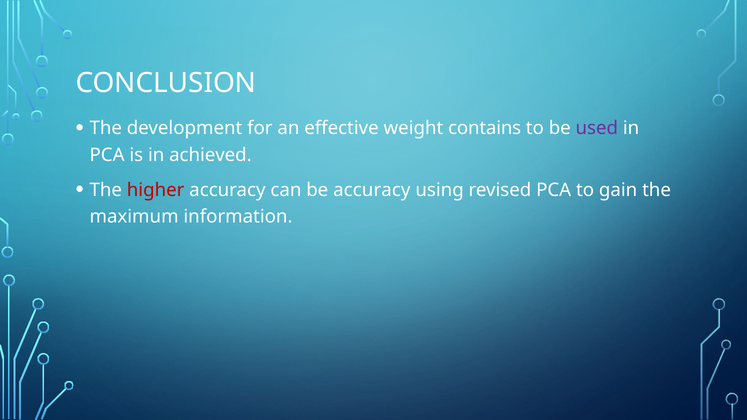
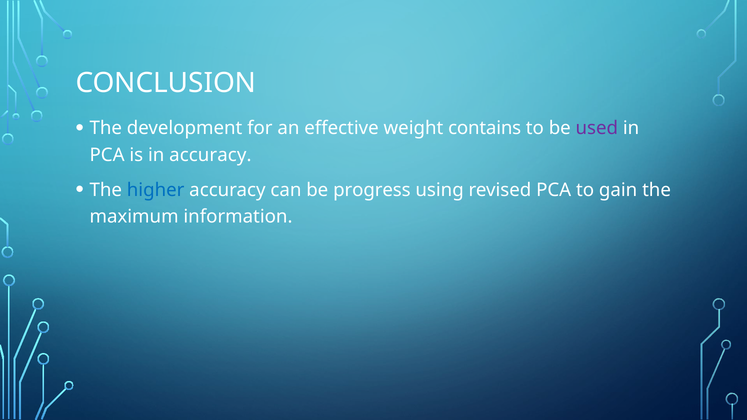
in achieved: achieved -> accuracy (210, 155)
higher colour: red -> blue (156, 190)
be accuracy: accuracy -> progress (372, 190)
